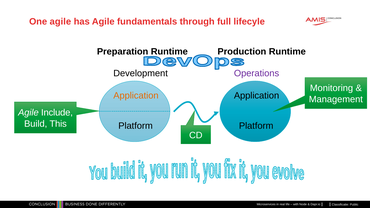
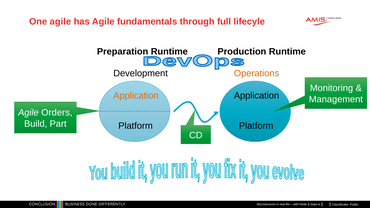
Operations colour: purple -> orange (257, 73)
Include: Include -> Orders (57, 113)
This: This -> Part (58, 124)
